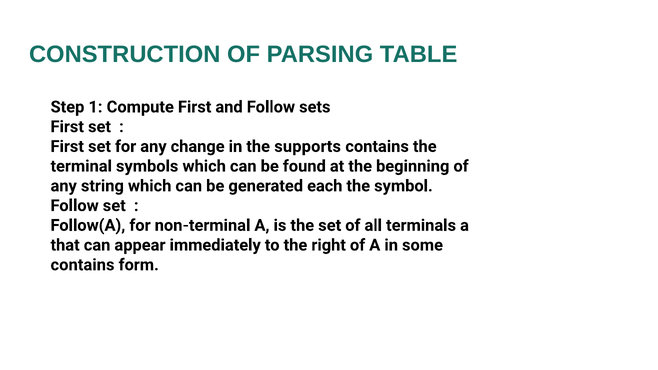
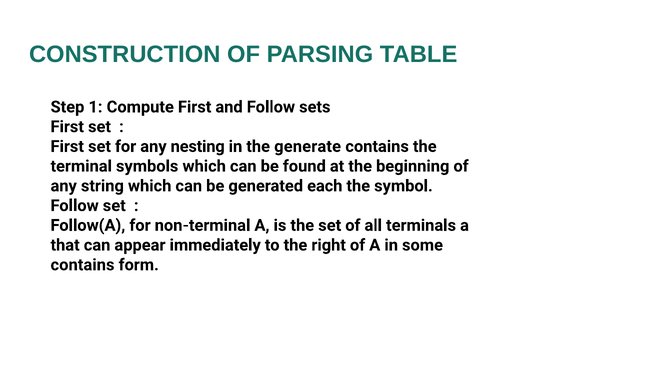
change: change -> nesting (198, 147)
supports: supports -> generate (308, 147)
